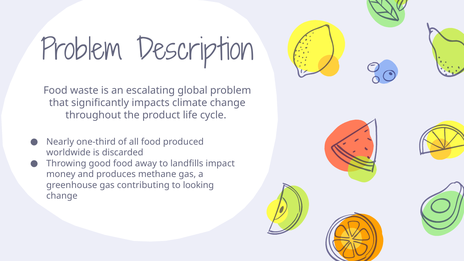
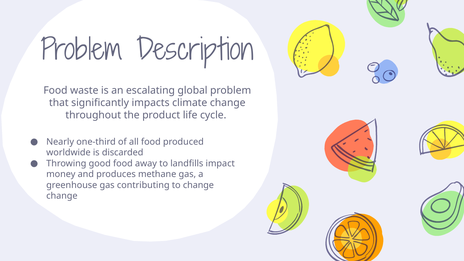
to looking: looking -> change (198, 185)
